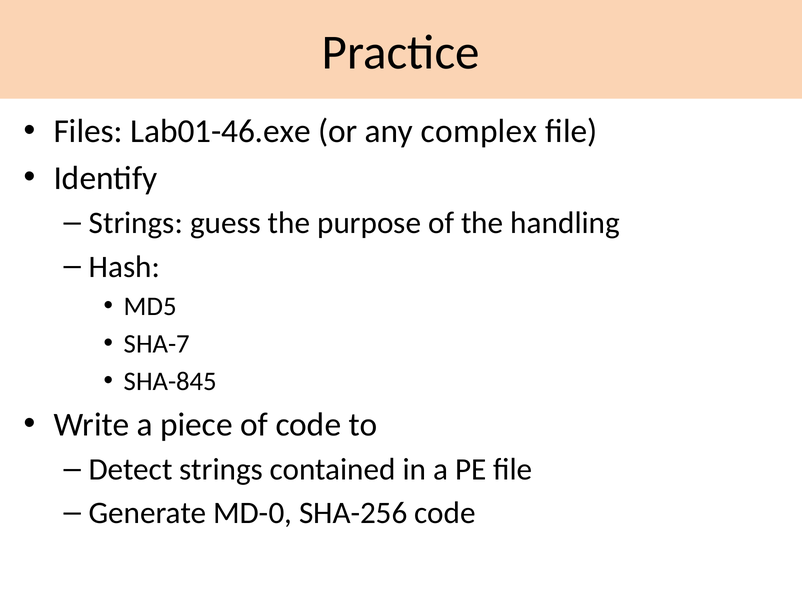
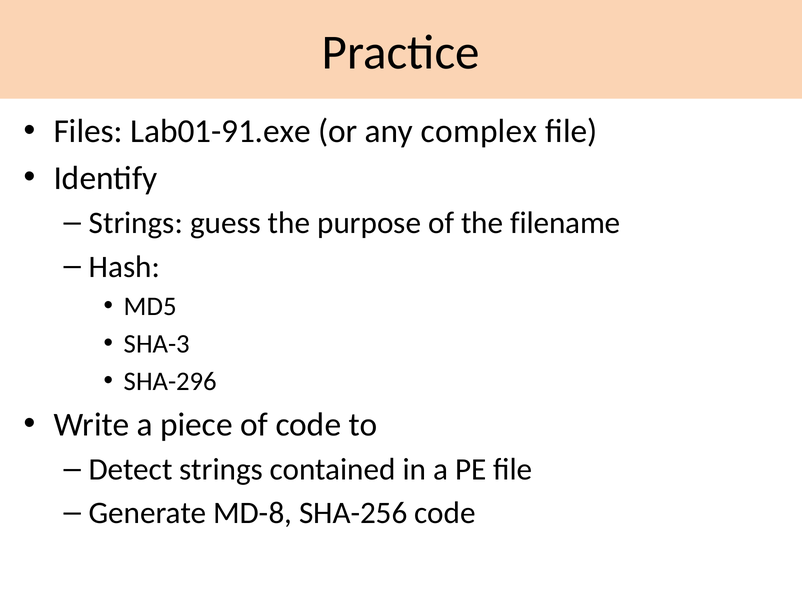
Lab01-46.exe: Lab01-46.exe -> Lab01-91.exe (220, 131)
handling: handling -> filename (565, 223)
SHA-7: SHA-7 -> SHA-3 (157, 344)
SHA-845: SHA-845 -> SHA-296 (170, 381)
MD-0: MD-0 -> MD-8 (253, 513)
